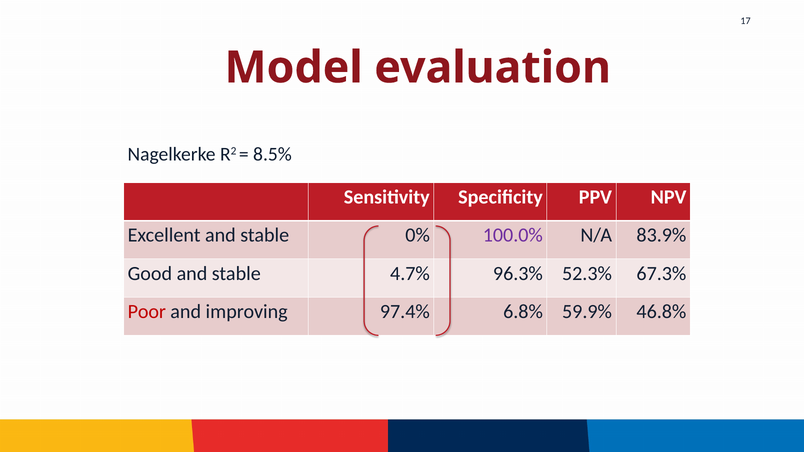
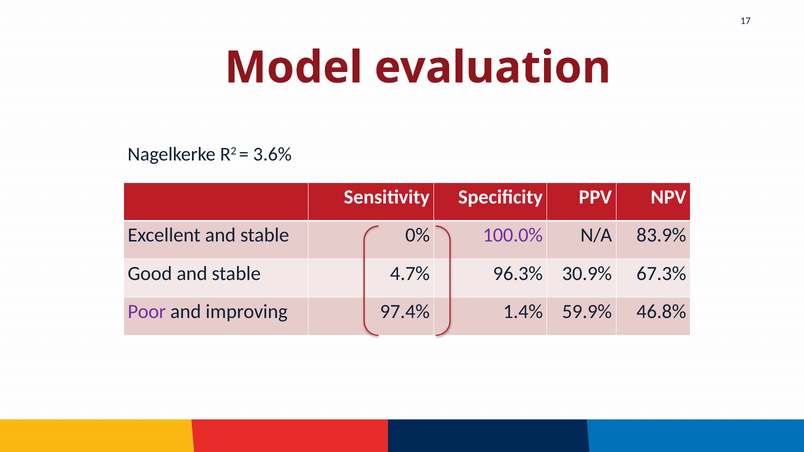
8.5%: 8.5% -> 3.6% (272, 154)
52.3%: 52.3% -> 30.9% (587, 274)
Poor colour: red -> purple (147, 312)
6.8%: 6.8% -> 1.4% (523, 312)
